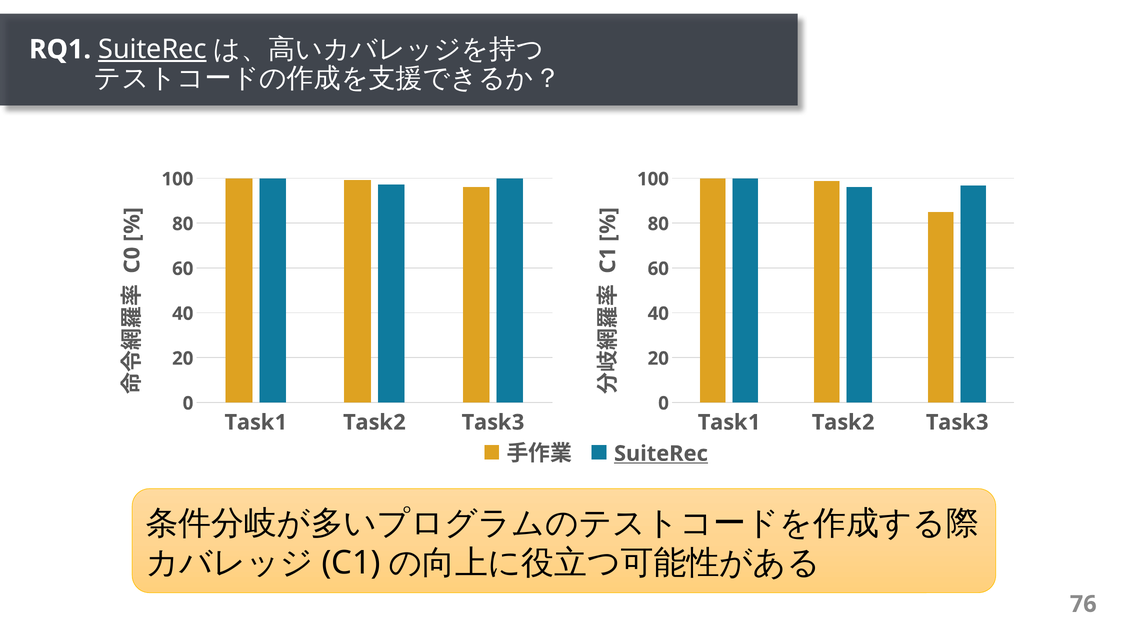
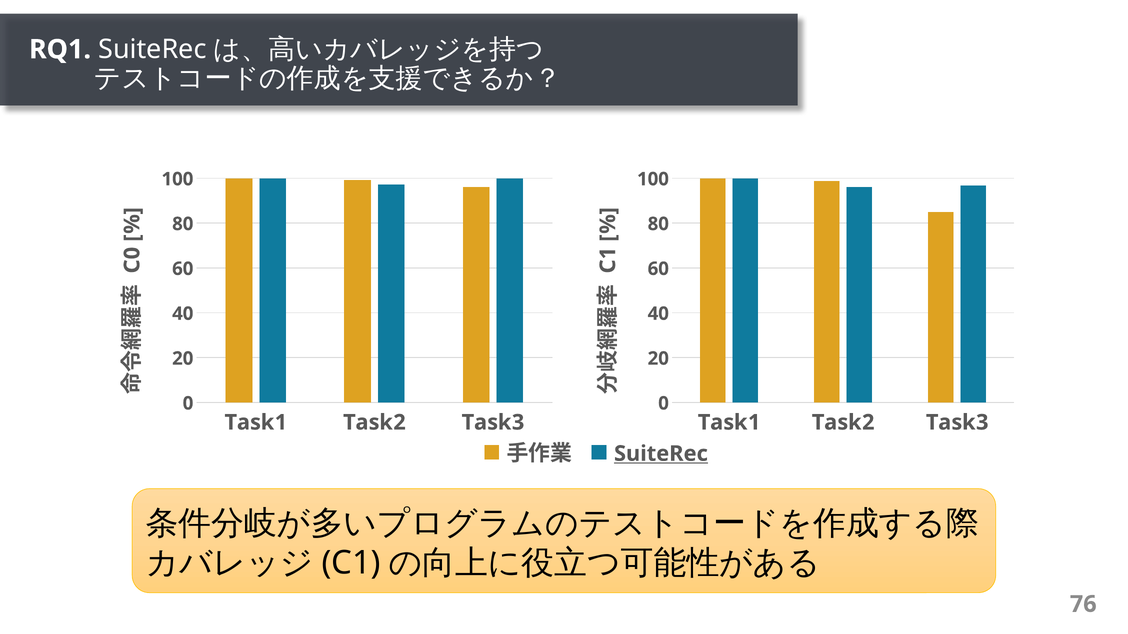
SuiteRec underline: present -> none (152, 49)
